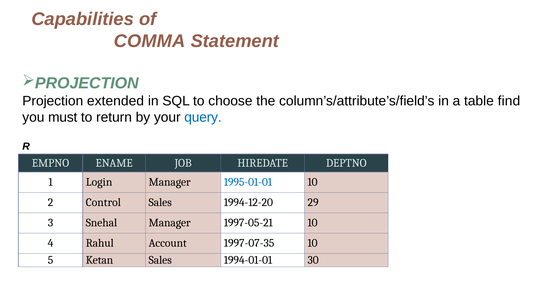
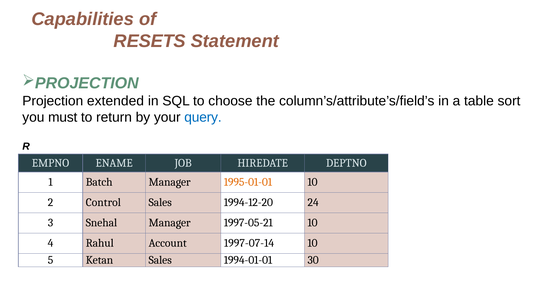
COMMA: COMMA -> RESETS (150, 41)
find: find -> sort (509, 101)
Login: Login -> Batch (99, 182)
1995-01-01 colour: blue -> orange (248, 182)
29: 29 -> 24 (313, 203)
1997-07-35: 1997-07-35 -> 1997-07-14 (249, 243)
